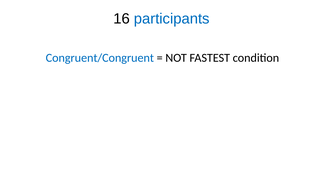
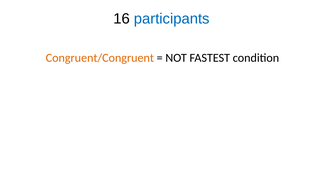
Congruent/Congruent colour: blue -> orange (100, 58)
